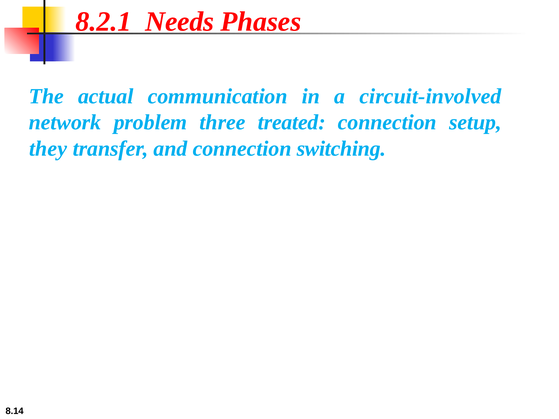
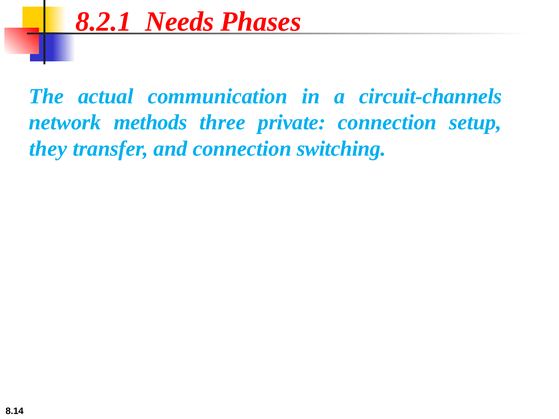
circuit-involved: circuit-involved -> circuit-channels (431, 96)
problem: problem -> methods (151, 123)
treated: treated -> private (292, 123)
